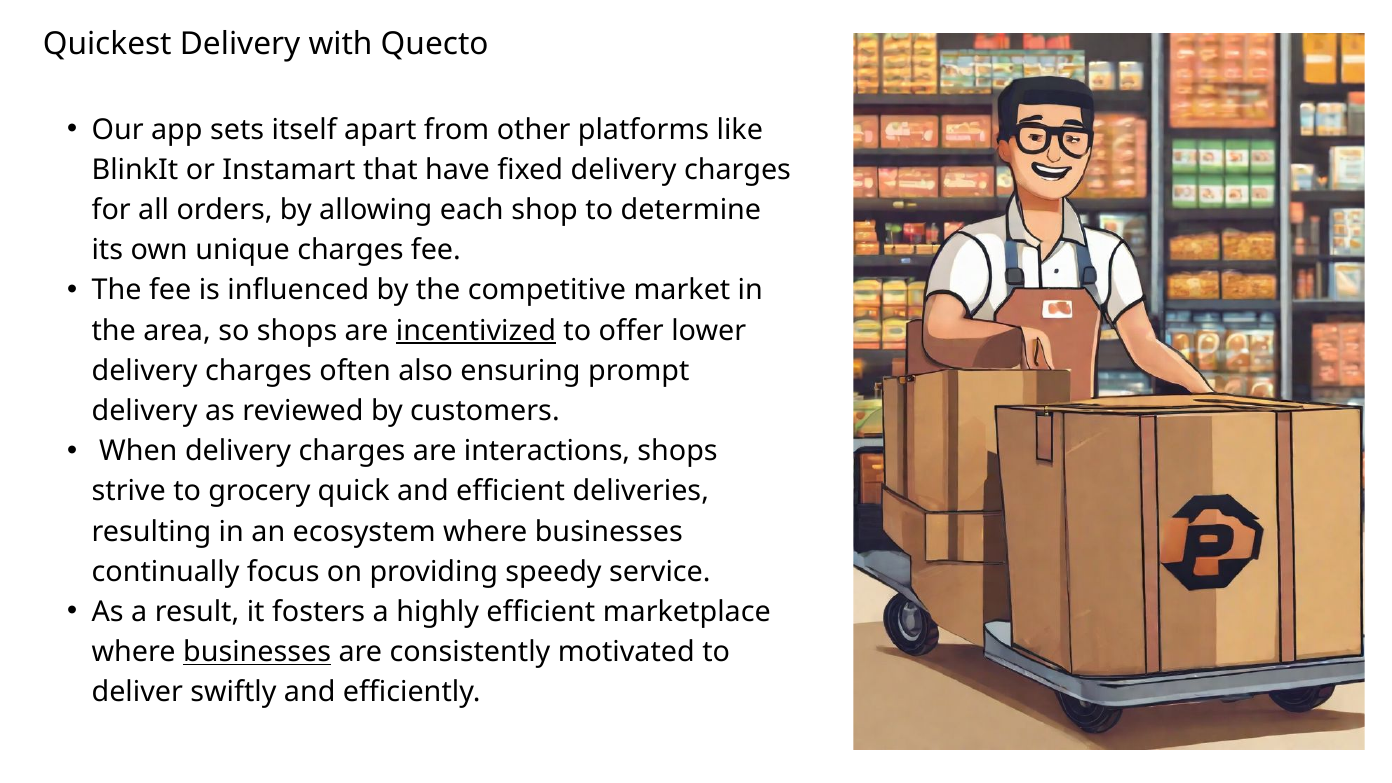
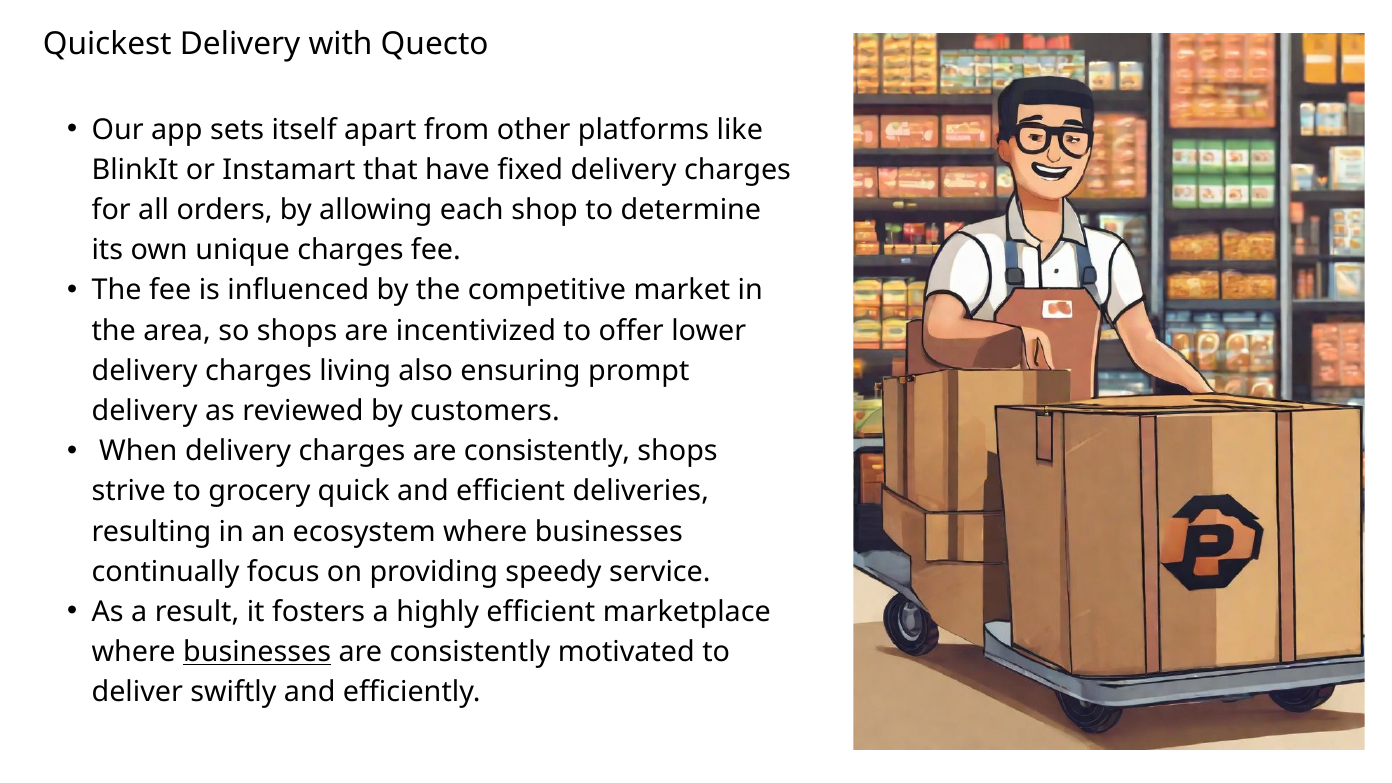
incentivized underline: present -> none (476, 331)
often: often -> living (355, 371)
charges are interactions: interactions -> consistently (547, 451)
